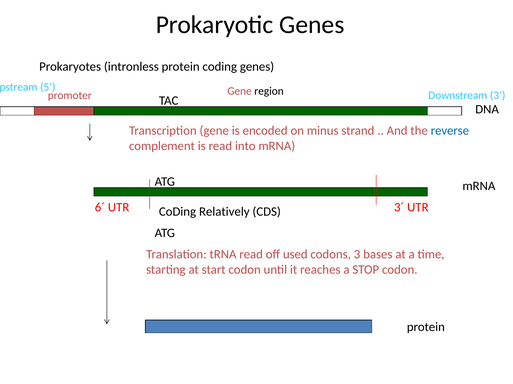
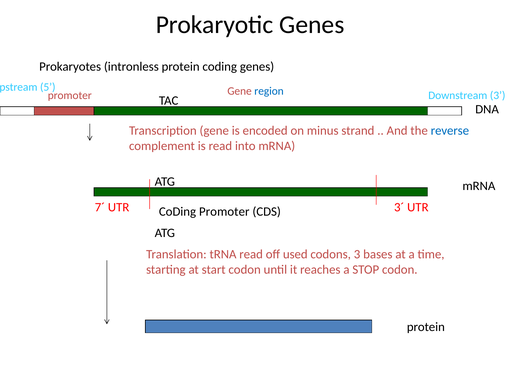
region colour: black -> blue (269, 91)
6´: 6´ -> 7´ (100, 208)
CoDing Relatively: Relatively -> Promoter (224, 212)
